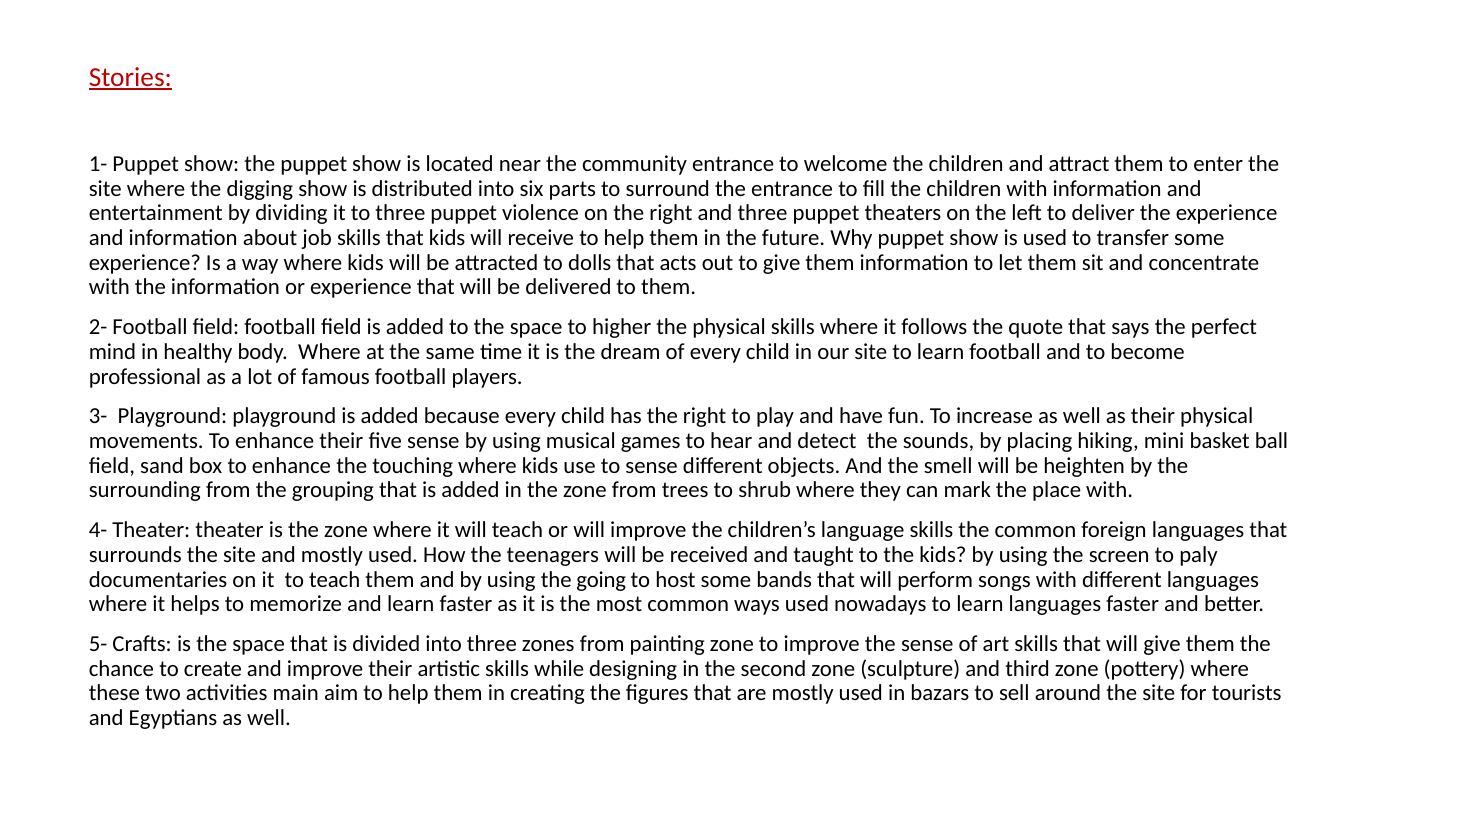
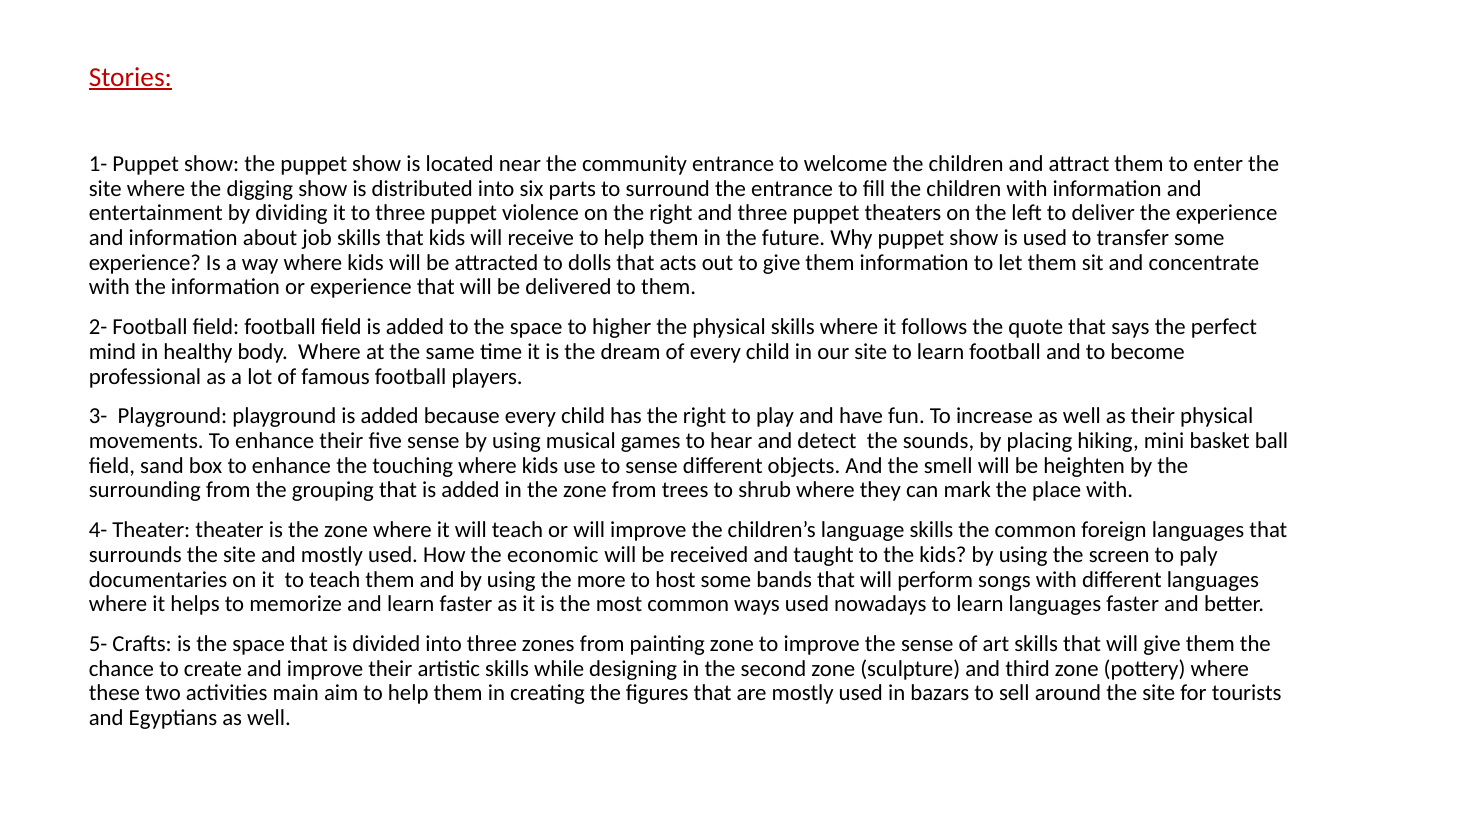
teenagers: teenagers -> economic (553, 555)
going: going -> more (601, 579)
